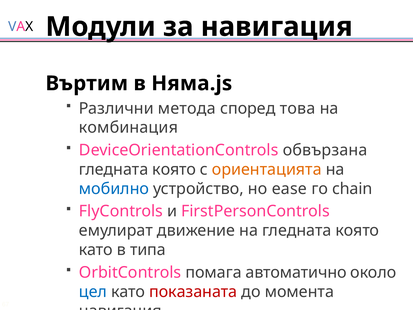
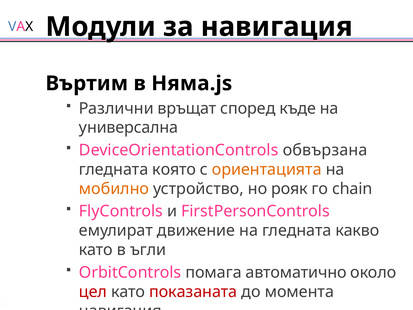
метода: метода -> връщат (187, 108)
това: това -> къде (298, 108)
комбинация: комбинация -> универсална (129, 128)
мобилно colour: blue -> orange (114, 189)
ease: ease -> рояк (290, 189)
на гледната която: която -> какво (357, 230)
типа: типа -> ъгли (148, 250)
цел colour: blue -> red (93, 292)
